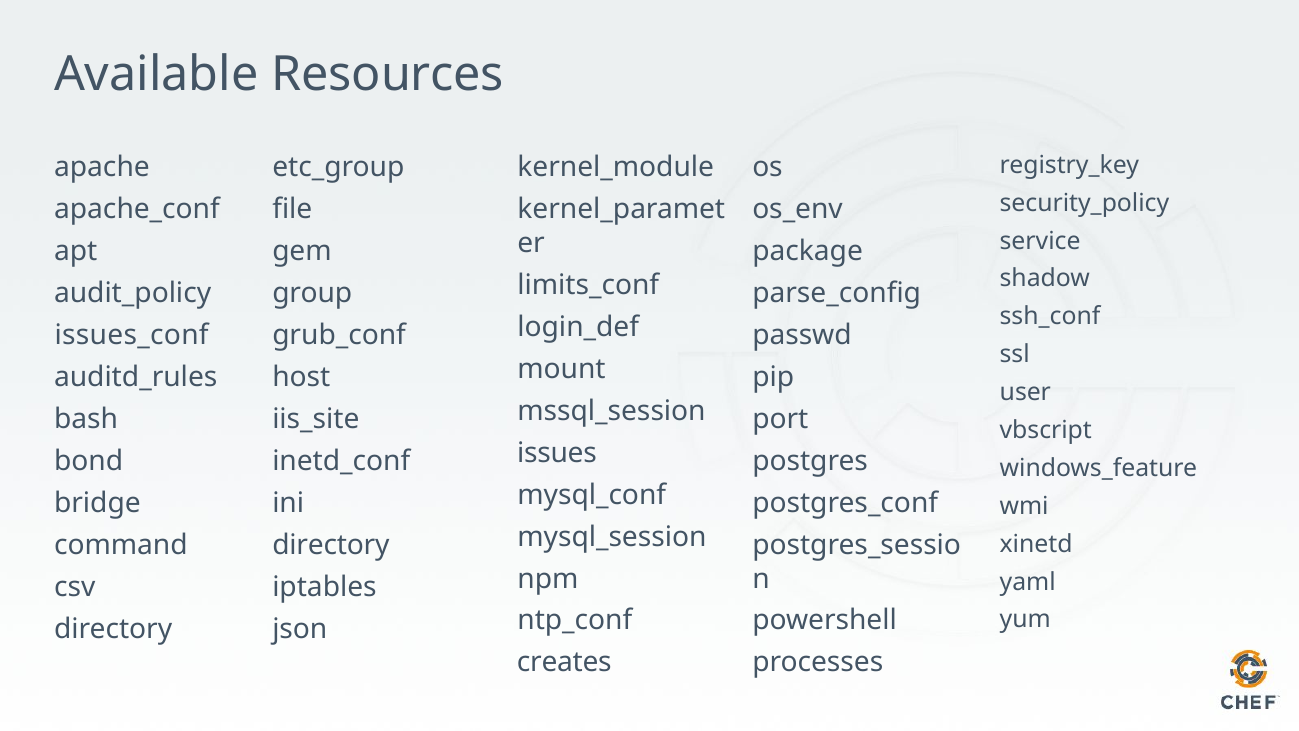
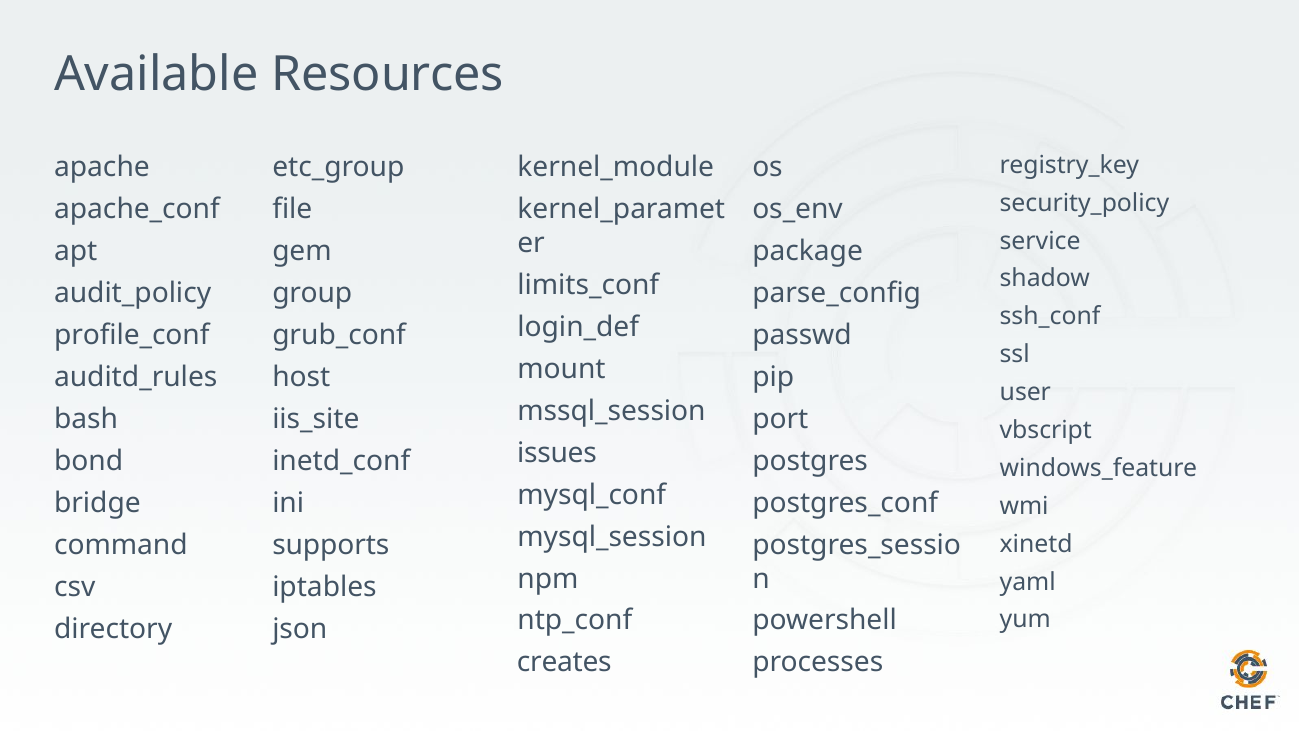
issues_conf: issues_conf -> profile_conf (132, 335)
directory: directory -> supports (331, 545)
